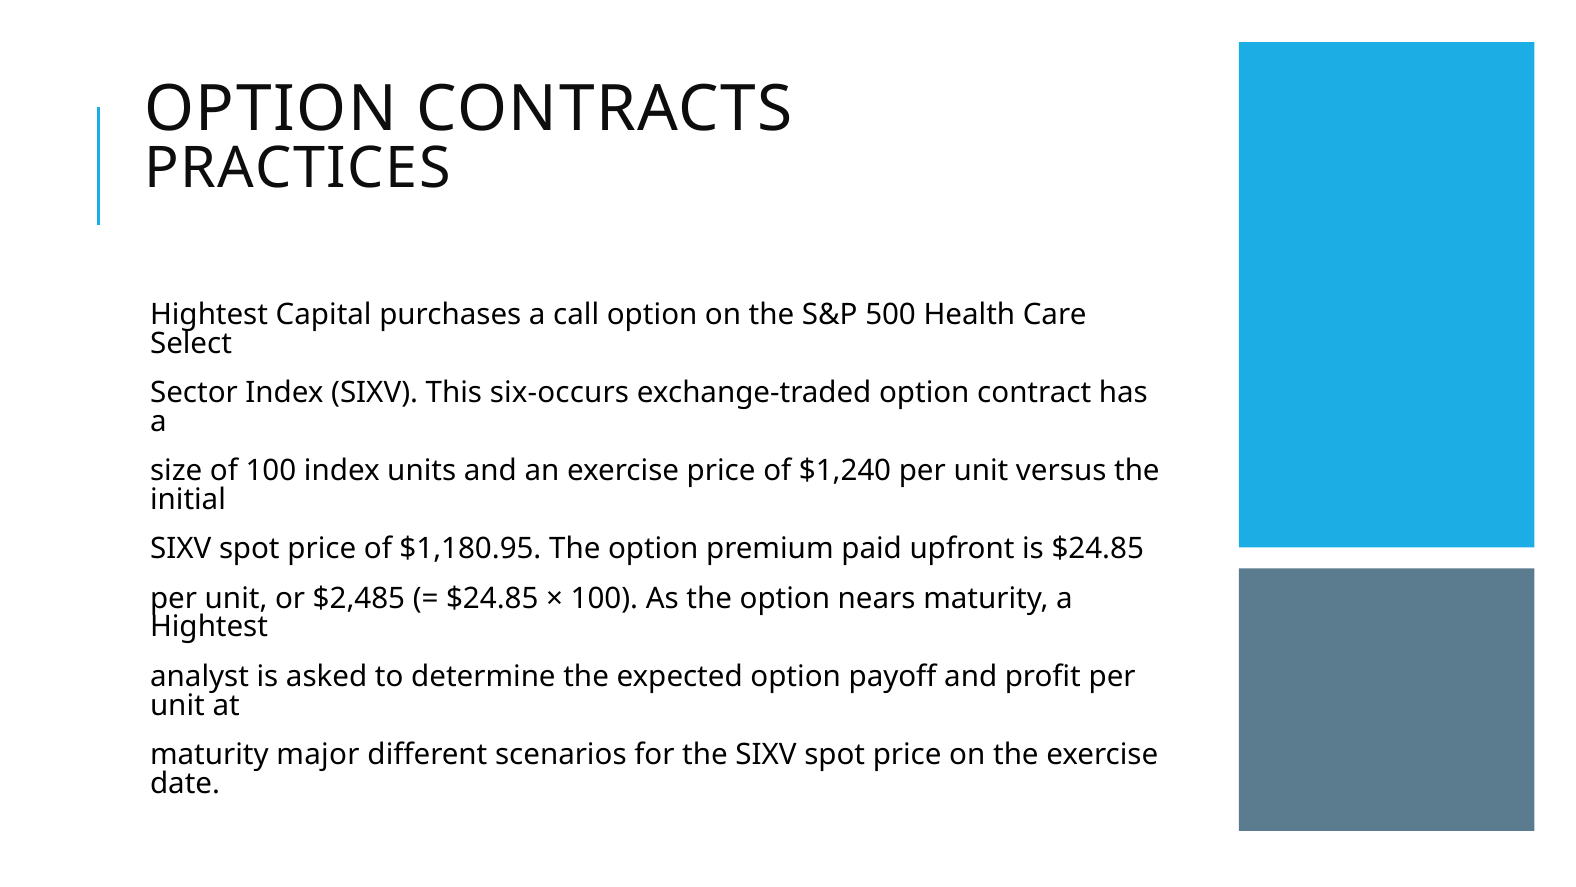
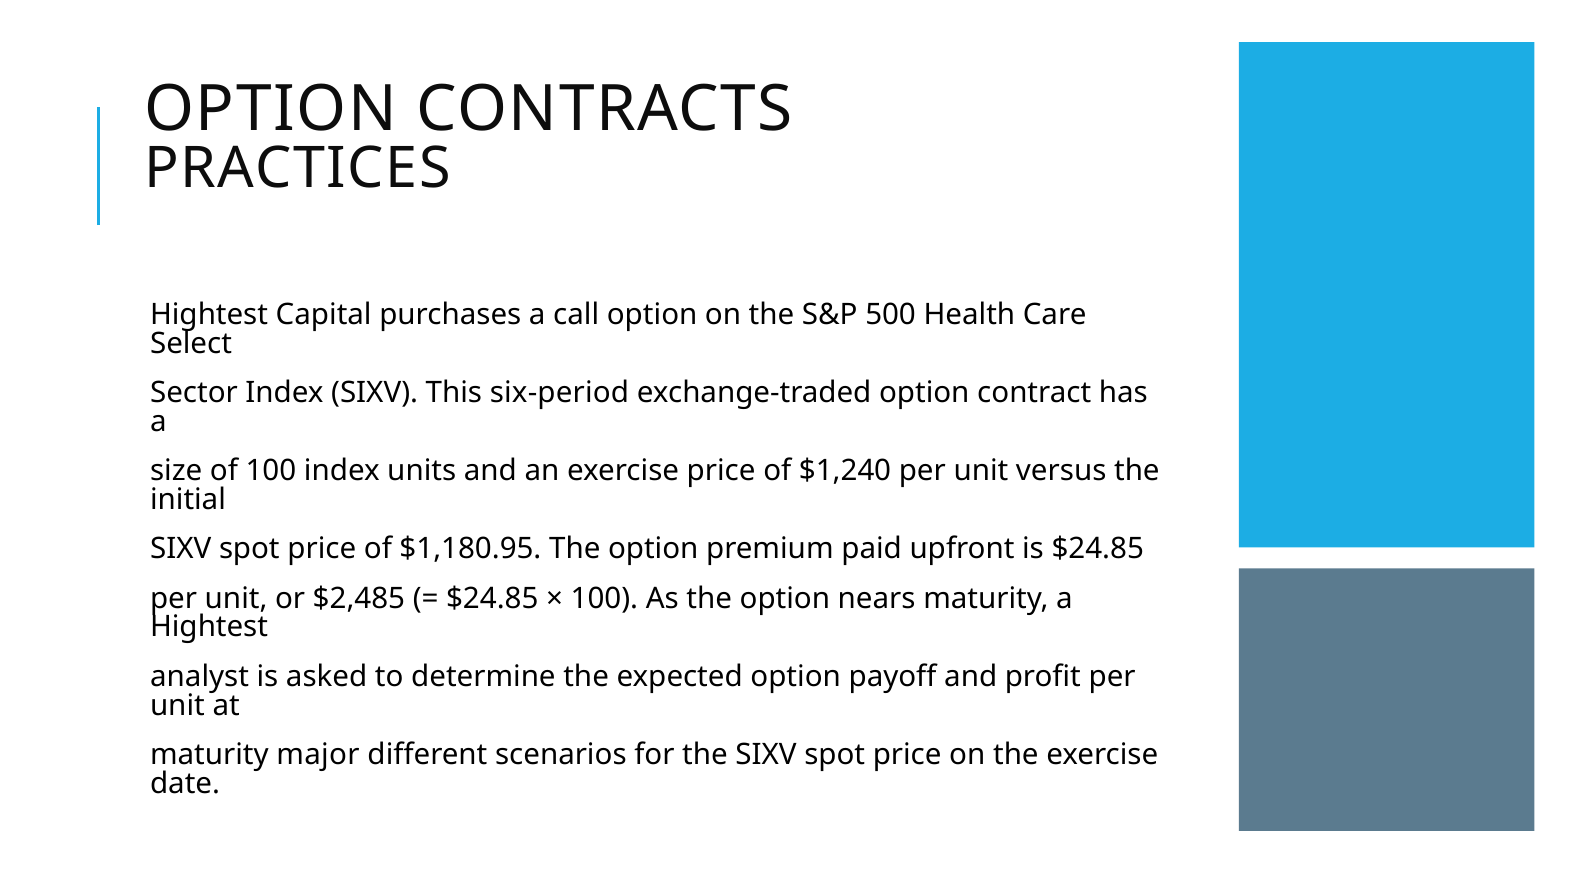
six-occurs: six-occurs -> six-period (559, 393)
